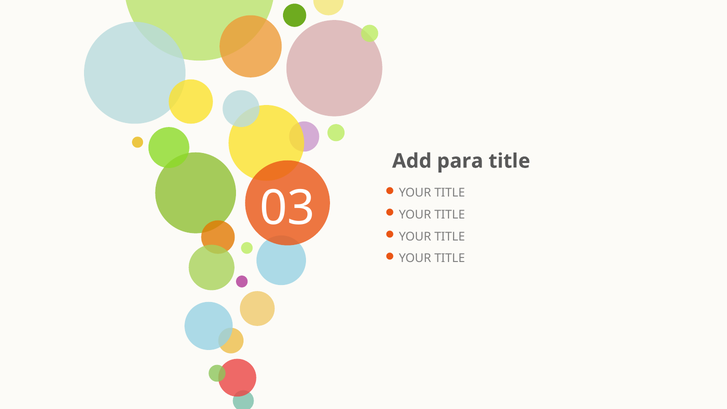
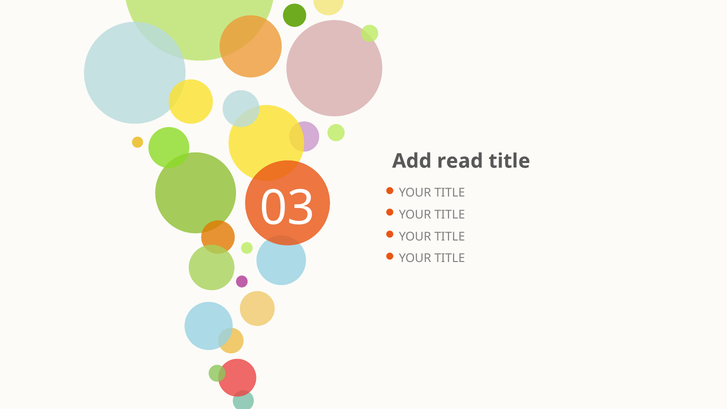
para: para -> read (460, 161)
